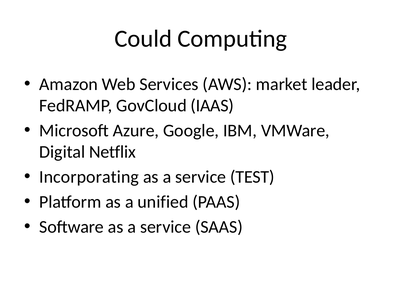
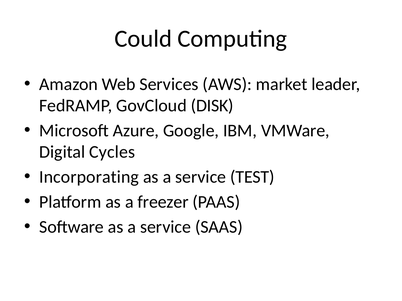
IAAS: IAAS -> DISK (212, 106)
Netflix: Netflix -> Cycles (112, 152)
unified: unified -> freezer (163, 202)
